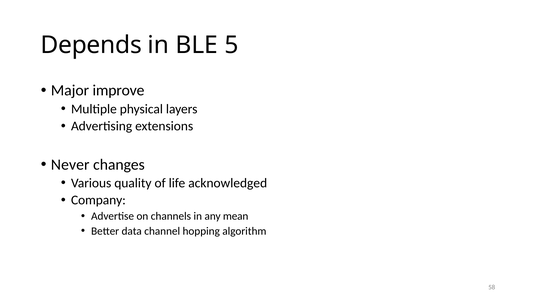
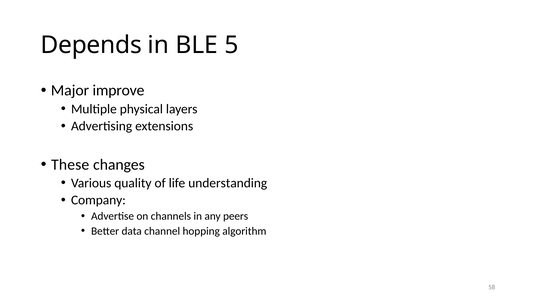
Never: Never -> These (70, 165)
acknowledged: acknowledged -> understanding (228, 183)
mean: mean -> peers (236, 217)
